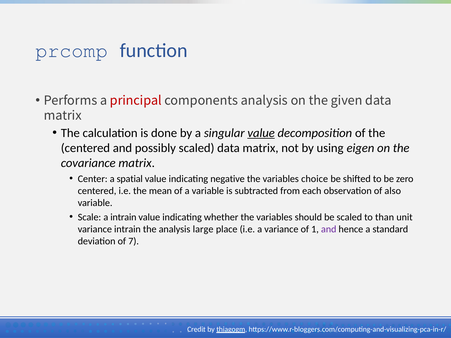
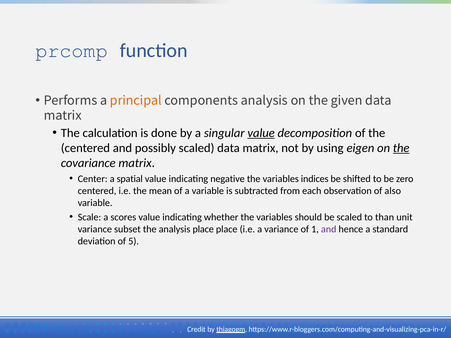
principal colour: red -> orange (136, 101)
the underline: none -> present (401, 148)
choice: choice -> indices (315, 179)
a intrain: intrain -> scores (123, 217)
variance intrain: intrain -> subset (127, 229)
analysis large: large -> place (203, 229)
7: 7 -> 5 (134, 241)
